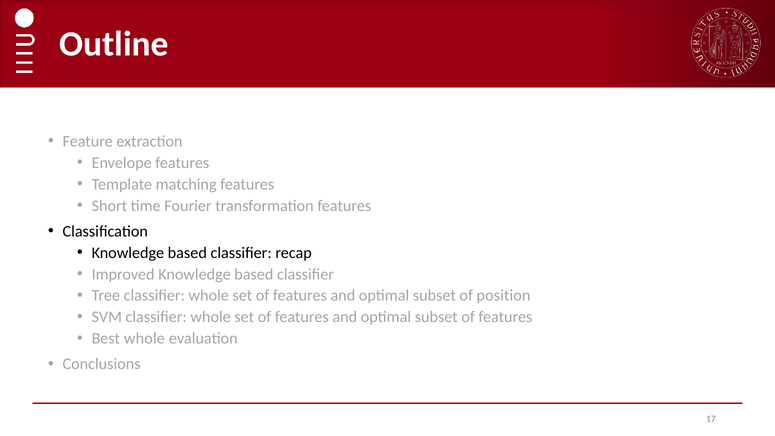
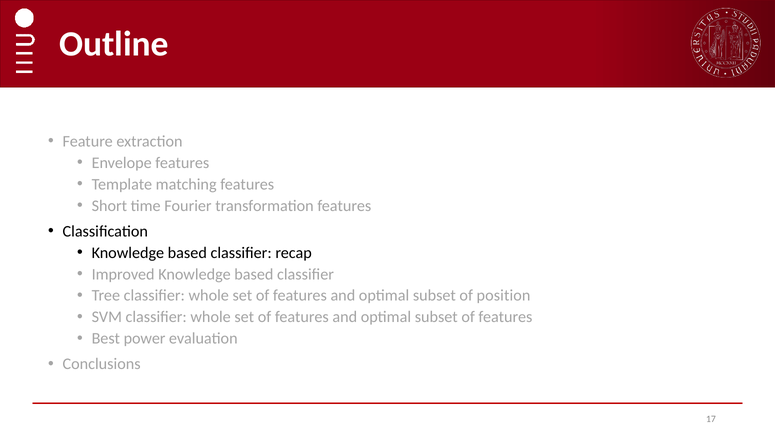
Best whole: whole -> power (145, 339)
